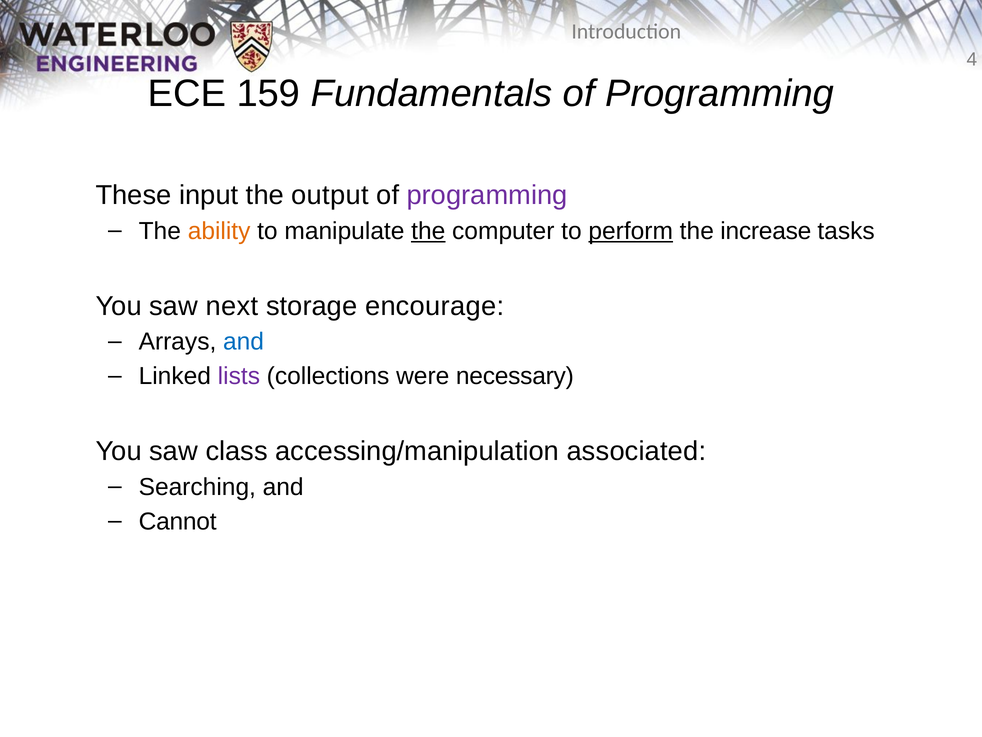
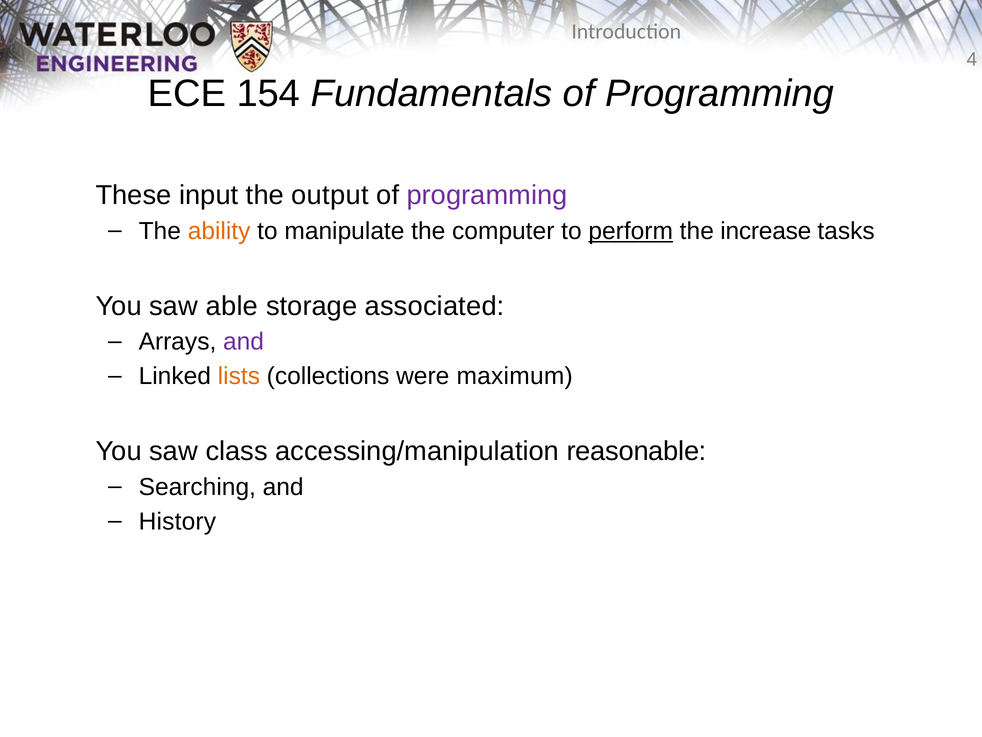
159: 159 -> 154 (268, 94)
the underline: present -> none (428, 231)
next: next -> able (232, 306)
encourage: encourage -> associated (435, 306)
and colour: blue -> purple (244, 342)
lists colour: purple -> orange (239, 376)
necessary: necessary -> maximum (515, 376)
associated: associated -> reasonable (637, 451)
Cannot: Cannot -> History (177, 521)
